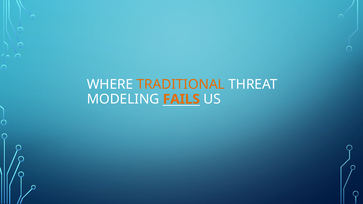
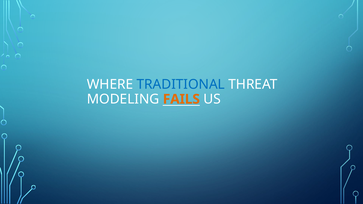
TRADITIONAL colour: orange -> blue (181, 85)
